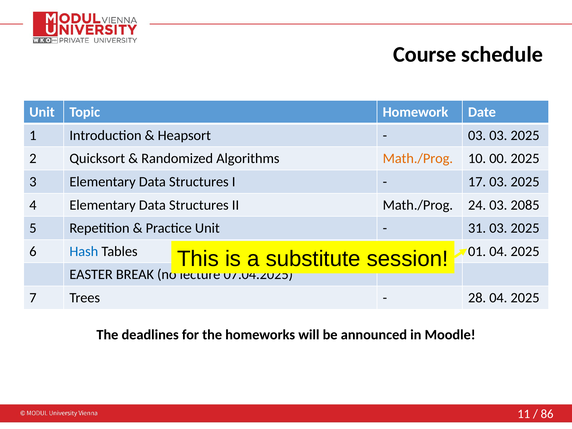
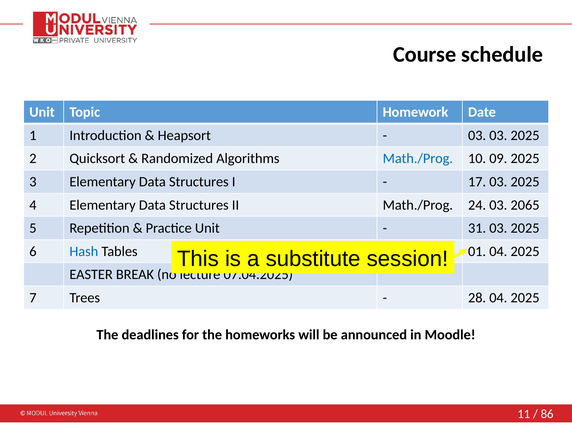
Math./Prog colour: orange -> blue (418, 159)
00: 00 -> 09 (498, 159)
2085: 2085 -> 2065 (525, 205)
